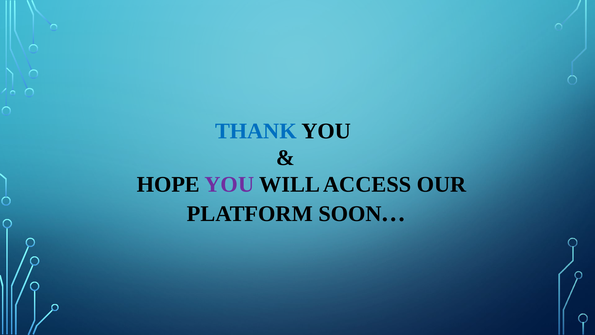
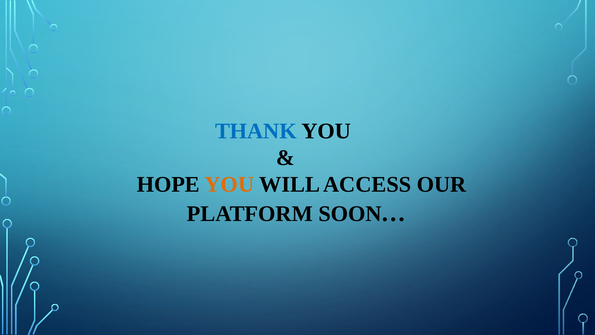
YOU colour: purple -> orange (229, 184)
